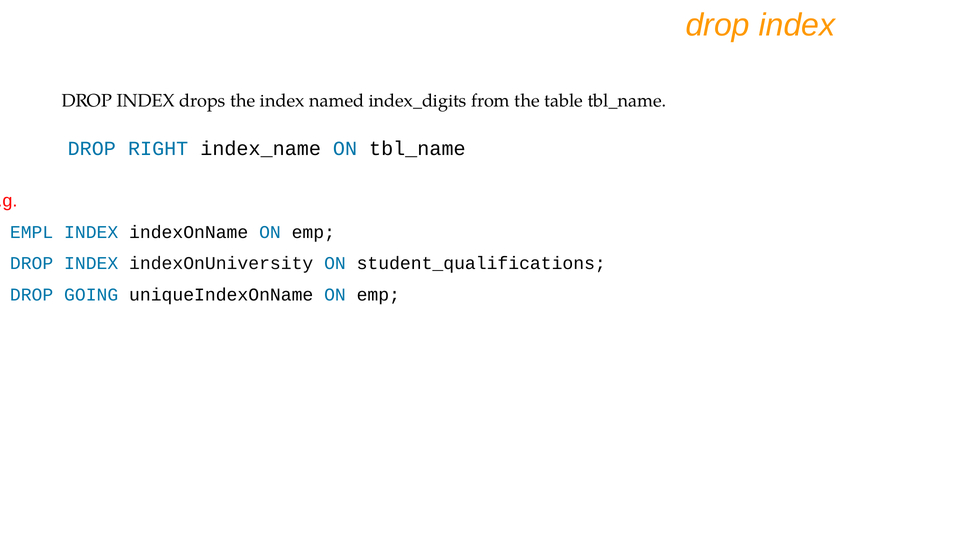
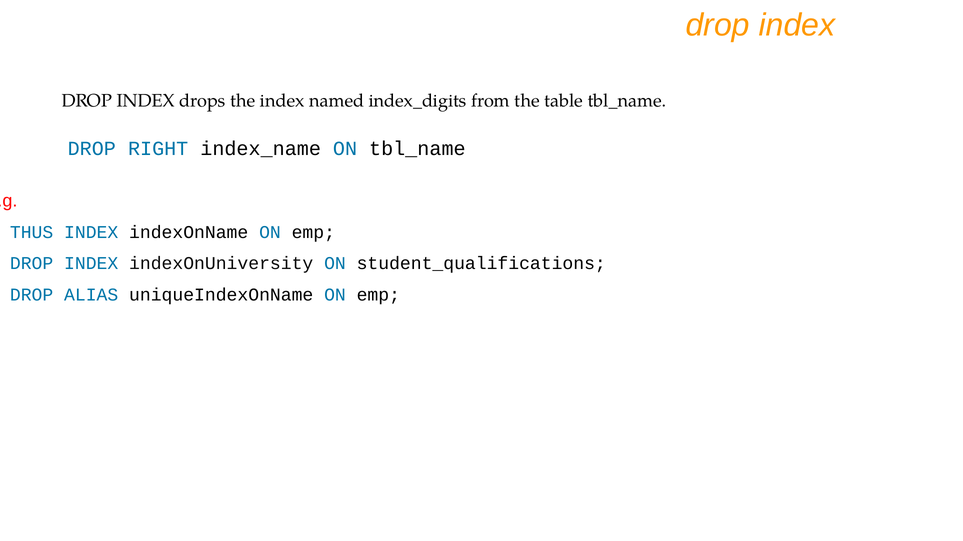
EMPL: EMPL -> THUS (32, 232)
GOING: GOING -> ALIAS (91, 295)
